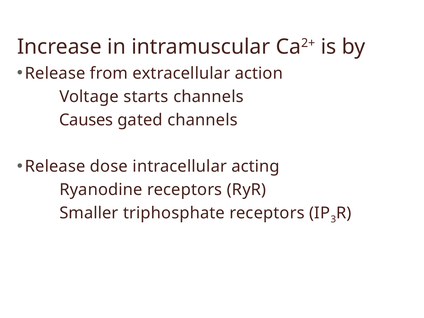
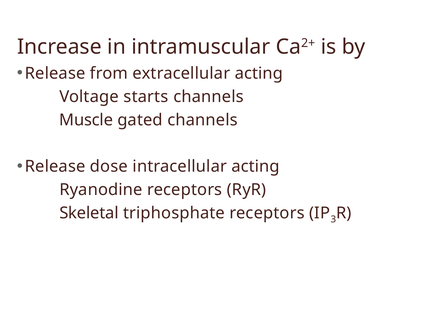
extracellular action: action -> acting (259, 73)
Causes: Causes -> Muscle (86, 120)
Smaller: Smaller -> Skeletal (89, 213)
